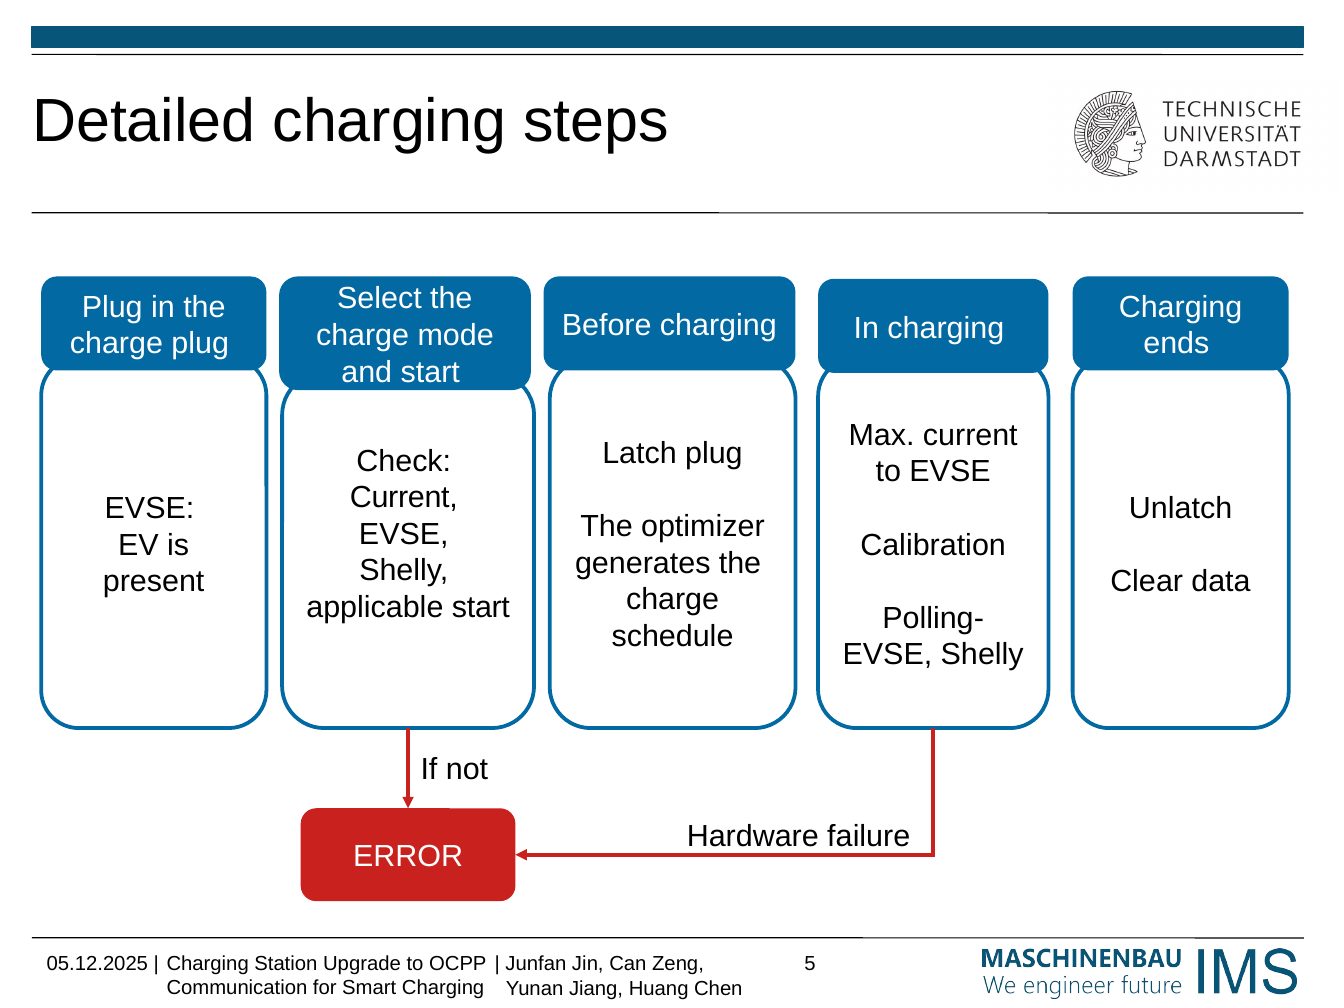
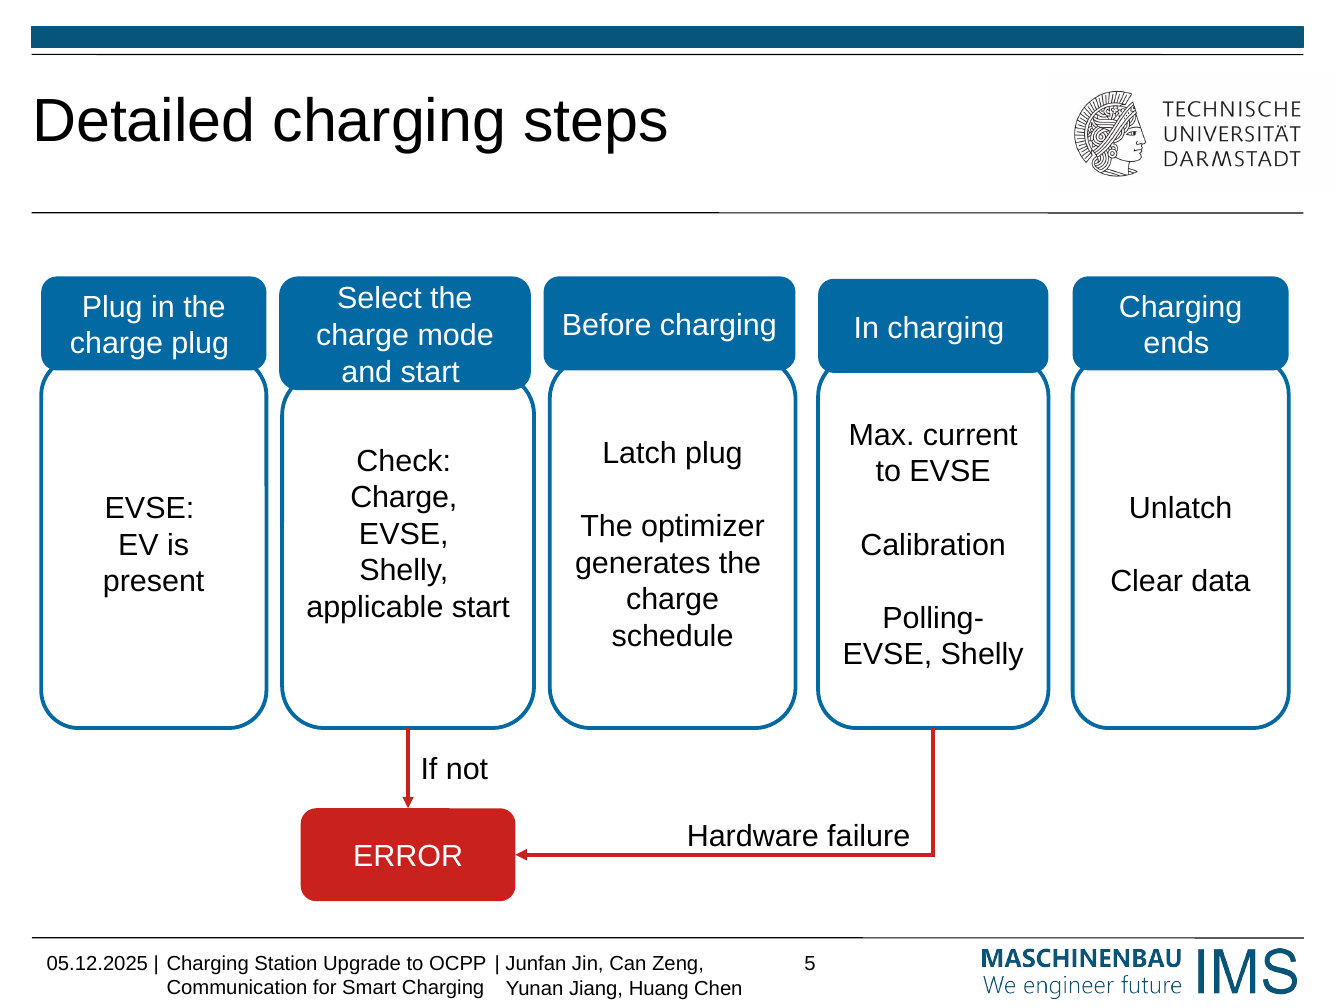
Current: Current -> Charge (404, 498)
